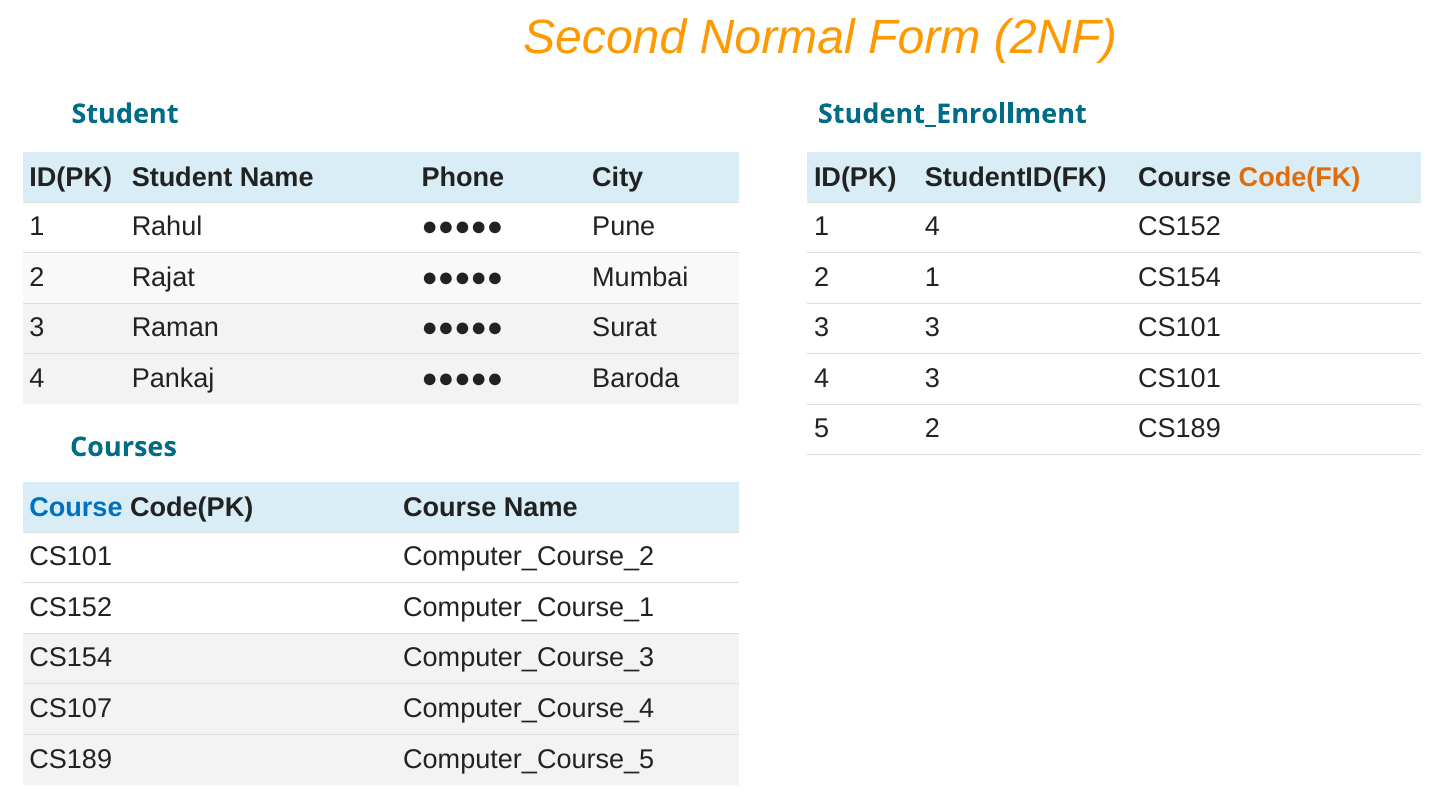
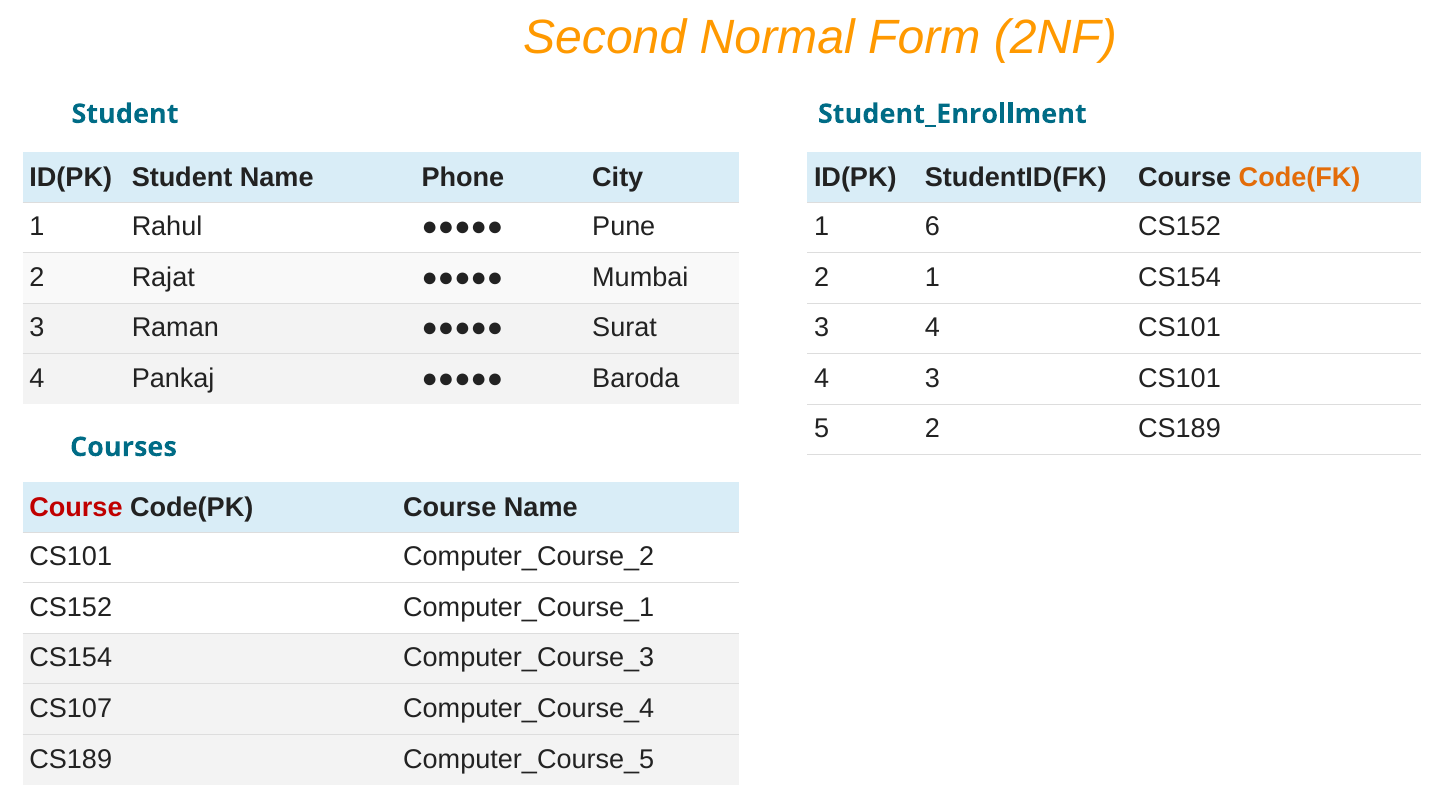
1 4: 4 -> 6 (932, 227)
3 3: 3 -> 4 (932, 328)
Course colour: blue -> red (76, 508)
